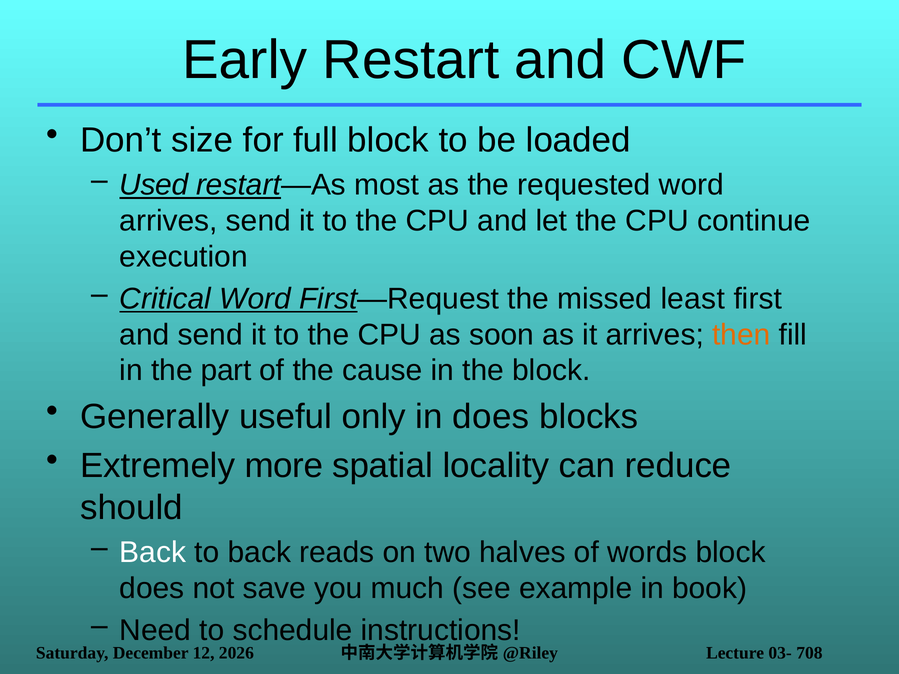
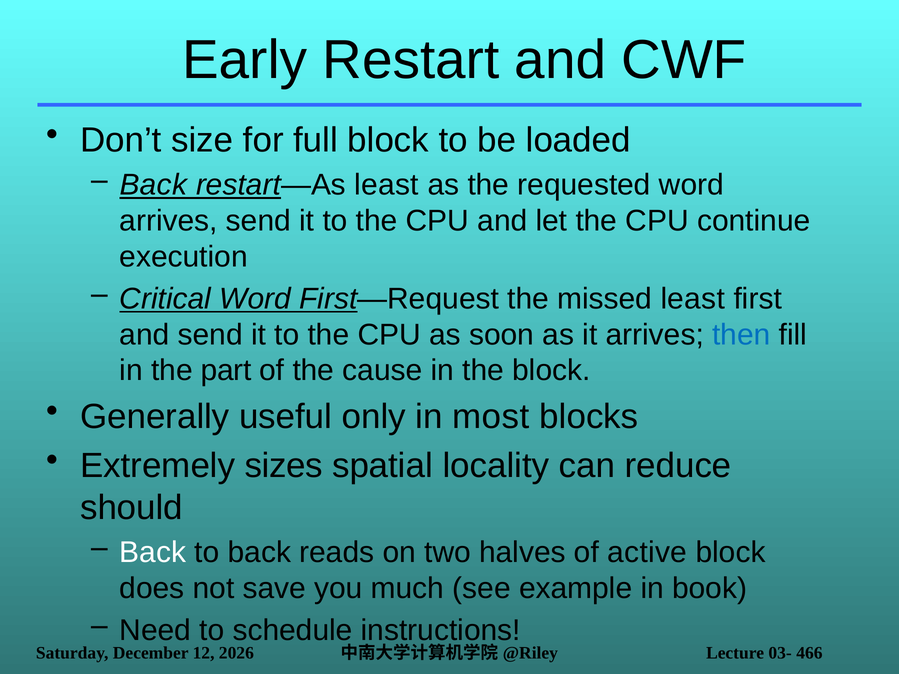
Used: Used -> Back (153, 185)
restart—As most: most -> least (387, 185)
then colour: orange -> blue (741, 335)
in does: does -> most (491, 417)
more: more -> sizes (284, 466)
words: words -> active (647, 553)
708: 708 -> 466 (809, 653)
